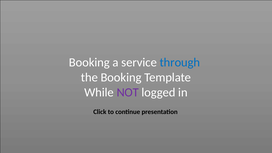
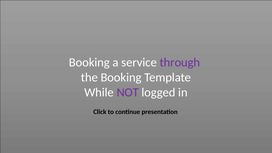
through colour: blue -> purple (180, 62)
